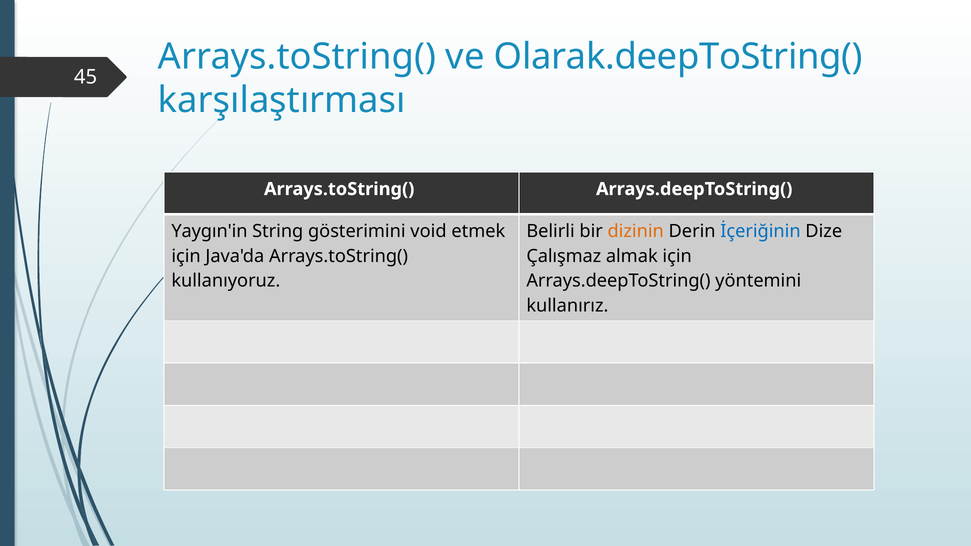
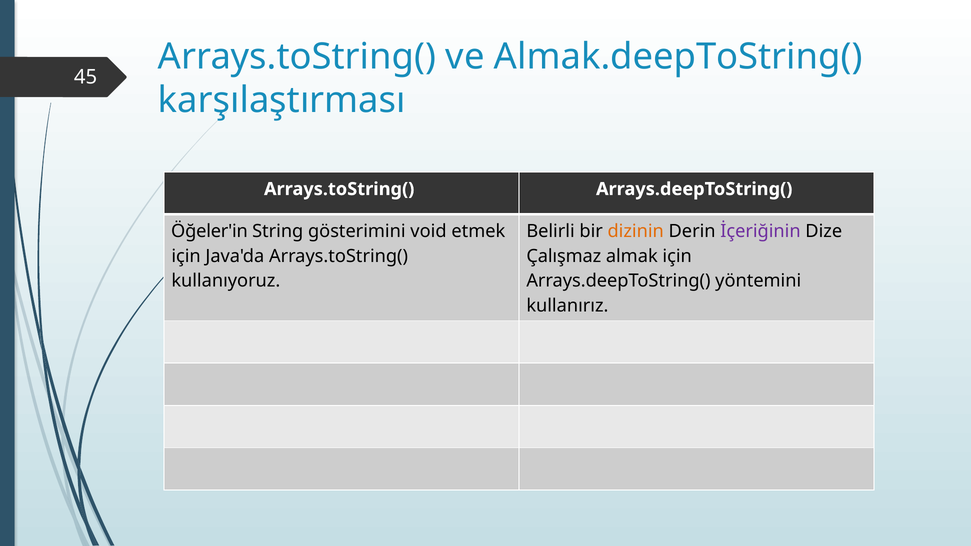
Olarak.deepToString(: Olarak.deepToString( -> Almak.deepToString( (678, 57)
Yaygın'in: Yaygın'in -> Öğeler'in (209, 232)
İçeriğinin colour: blue -> purple (760, 232)
